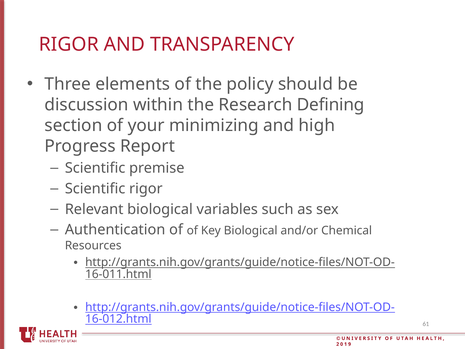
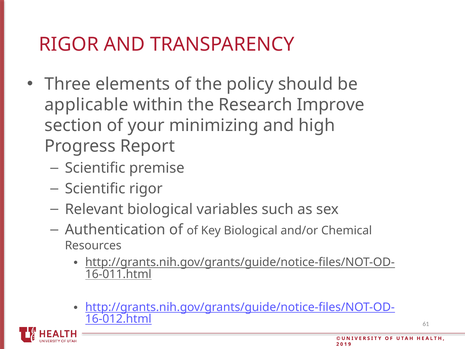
discussion: discussion -> applicable (86, 105)
Defining: Defining -> Improve (331, 105)
